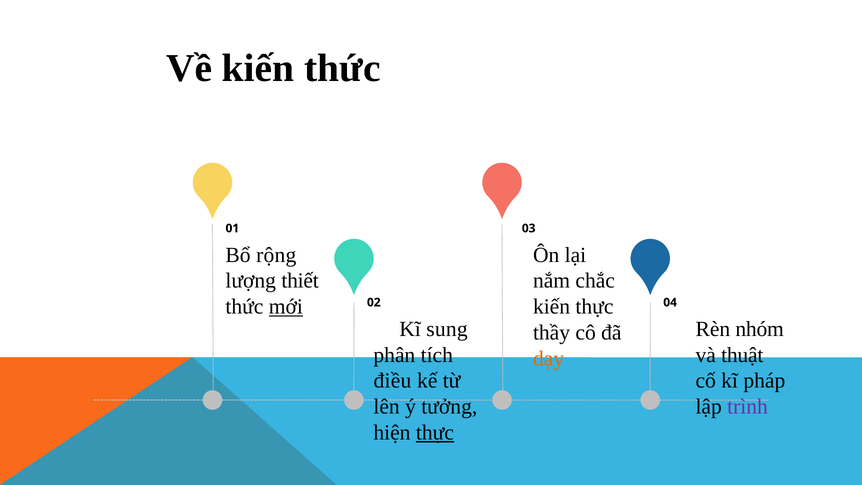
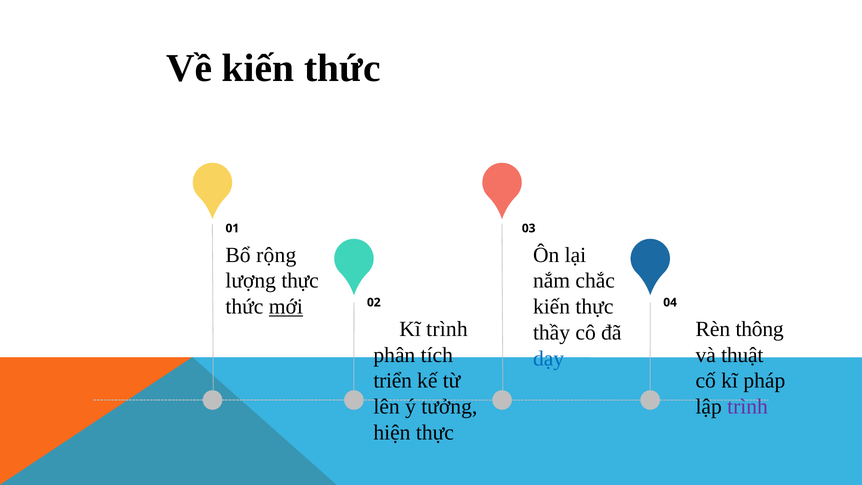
lượng thiết: thiết -> thực (300, 281)
Kĩ sung: sung -> trình (447, 329)
nhóm: nhóm -> thông (760, 329)
dạy colour: orange -> blue (549, 358)
điều: điều -> triển (393, 381)
thực underline: present -> none (435, 432)
